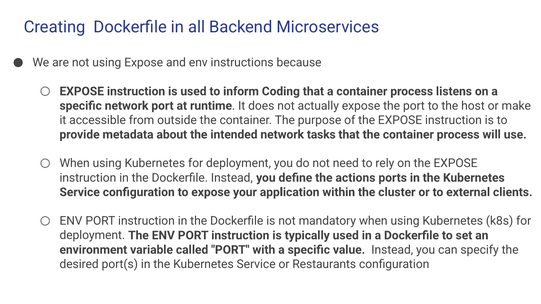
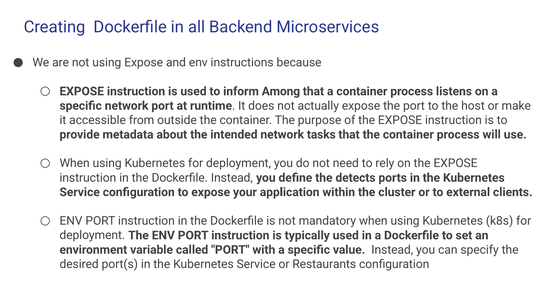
Coding: Coding -> Among (281, 91)
actions: actions -> detects (356, 178)
